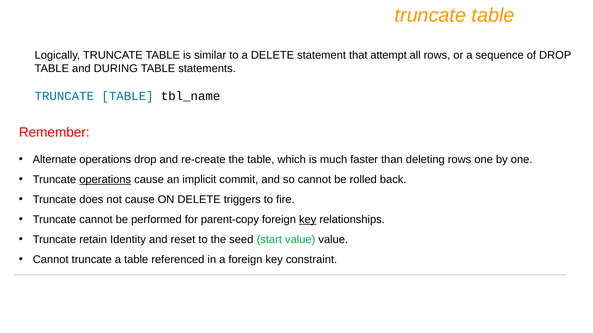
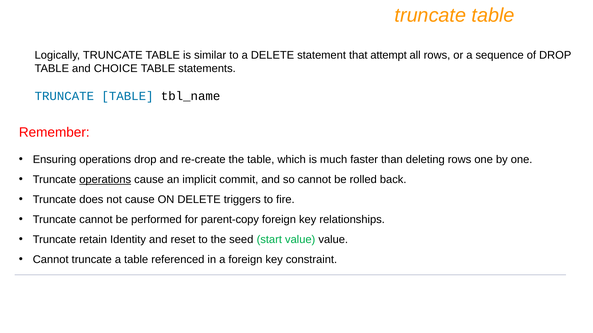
DURING: DURING -> CHOICE (116, 69)
Alternate: Alternate -> Ensuring (54, 160)
key underline: present -> none (308, 220)
